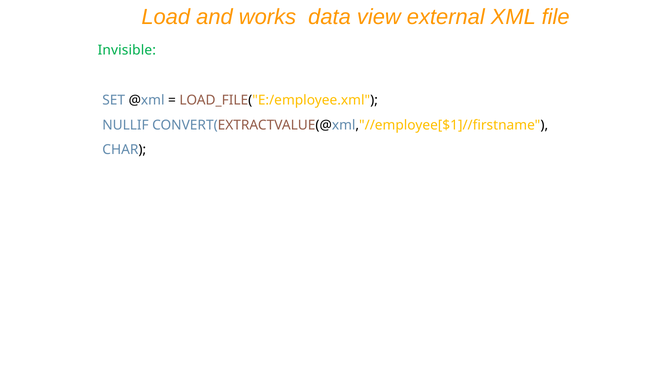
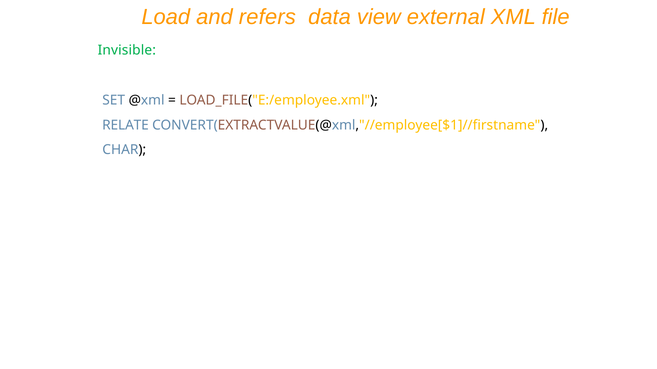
works: works -> refers (267, 17)
NULLIF: NULLIF -> RELATE (126, 125)
